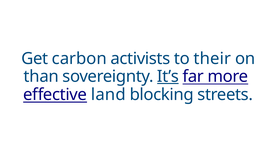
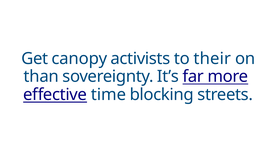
carbon: carbon -> canopy (79, 59)
It’s underline: present -> none (168, 76)
land: land -> time (108, 95)
